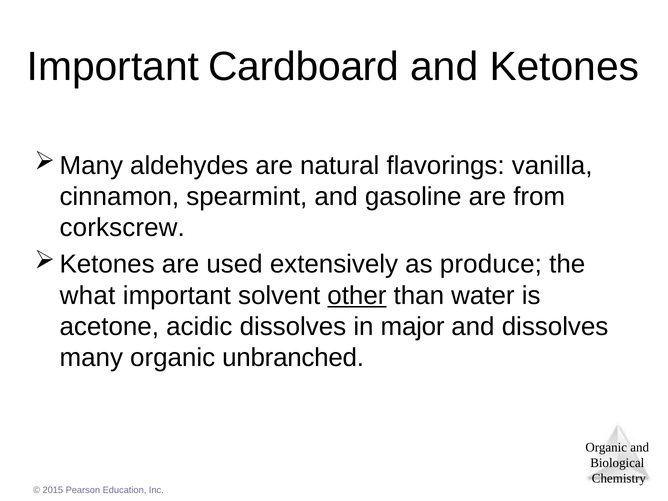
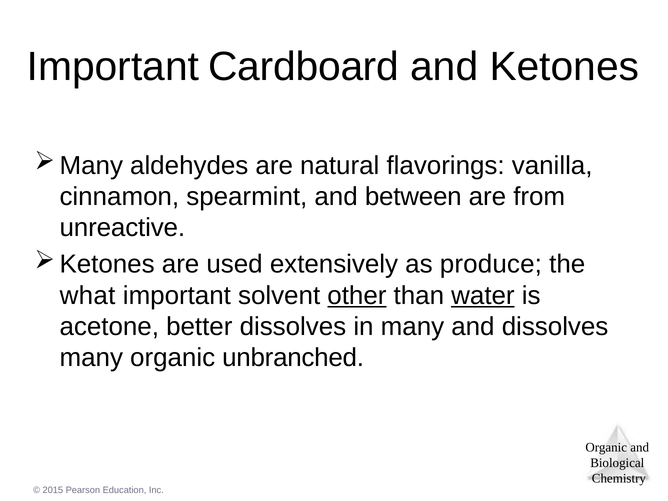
gasoline: gasoline -> between (413, 197)
corkscrew: corkscrew -> unreactive (122, 228)
water underline: none -> present (483, 295)
acidic: acidic -> better (199, 327)
in major: major -> many (412, 327)
